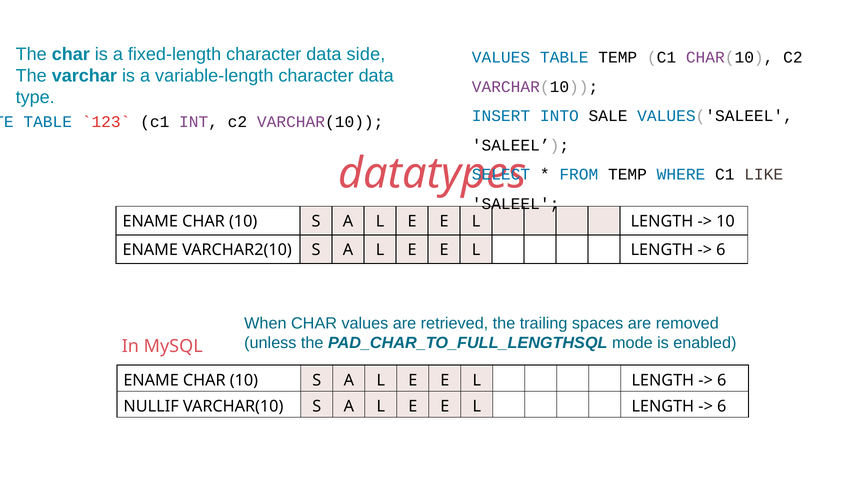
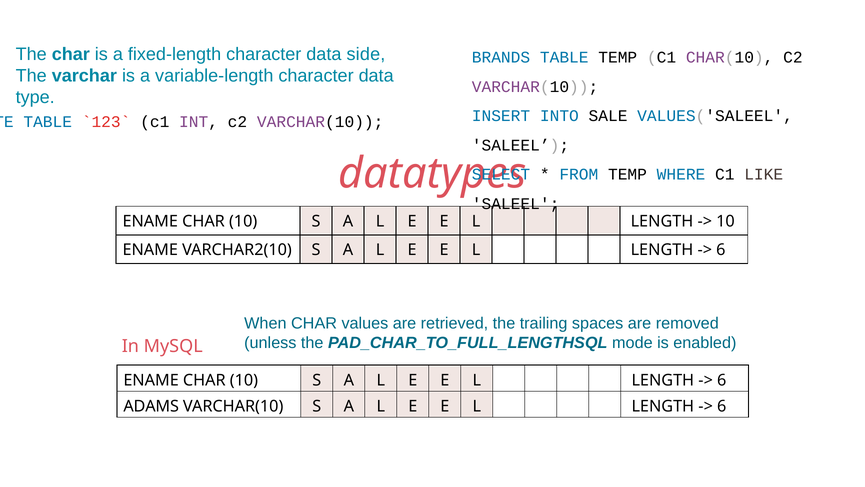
VALUES: VALUES -> BRANDS (501, 58)
NULLIF: NULLIF -> ADAMS (151, 406)
